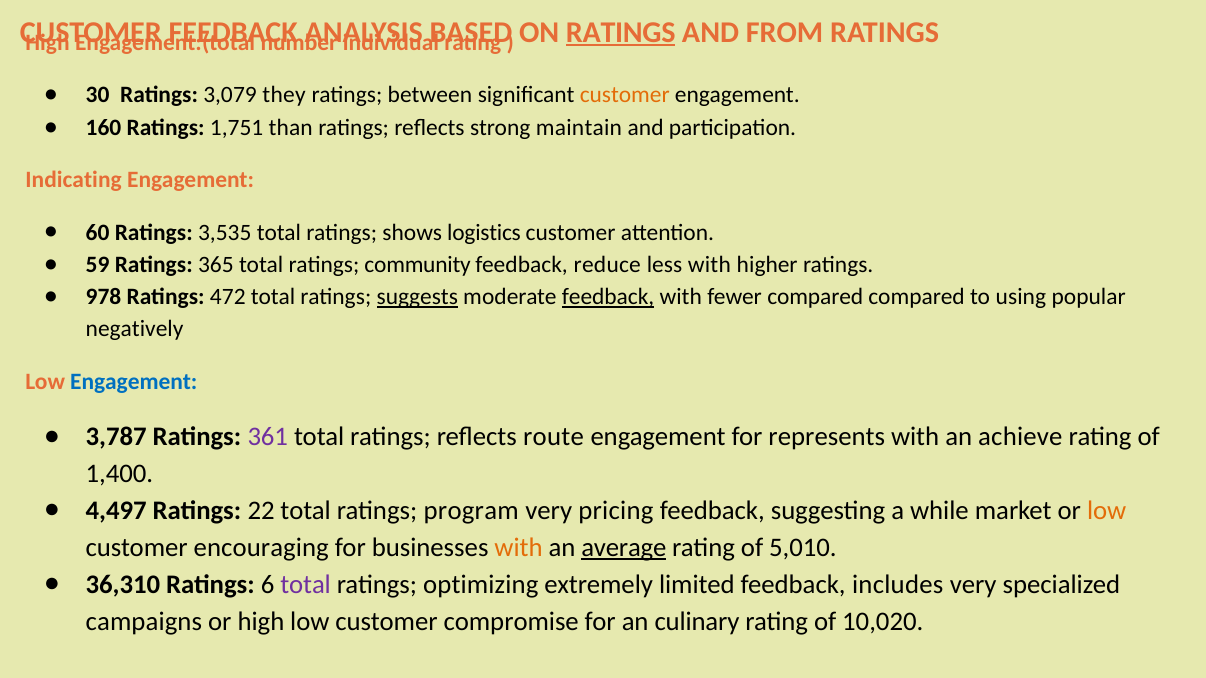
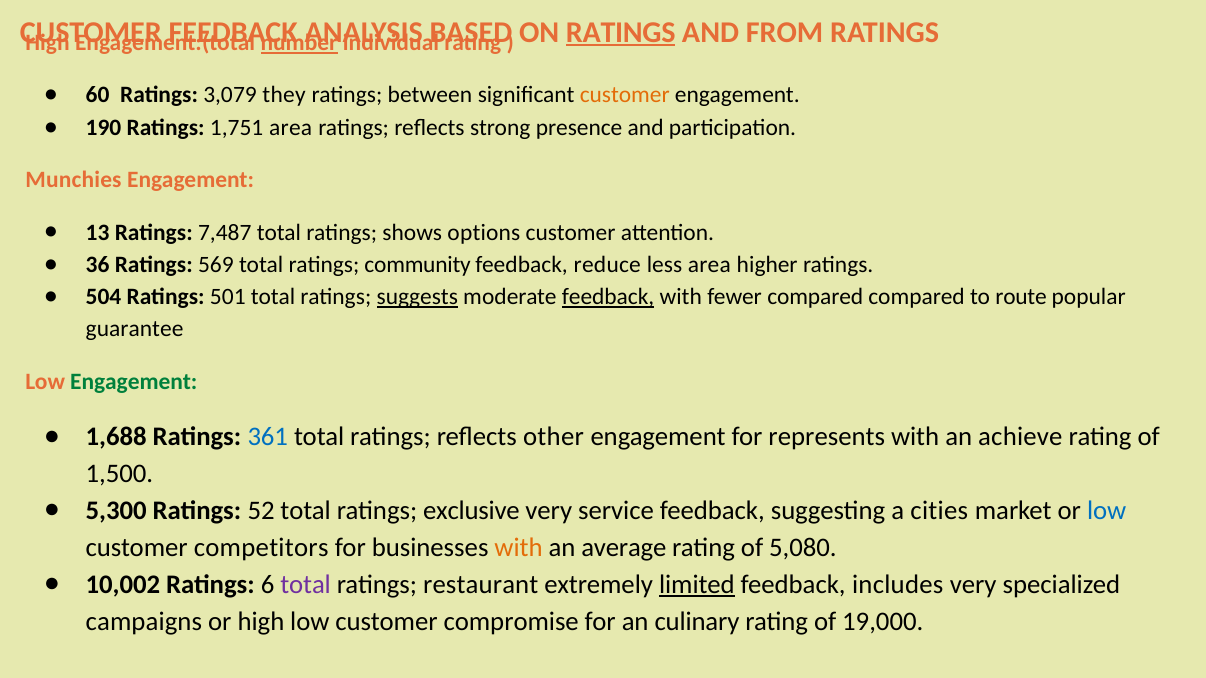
number underline: none -> present (299, 43)
30: 30 -> 60 (98, 95)
160: 160 -> 190 (104, 128)
1,751 than: than -> area (291, 128)
maintain: maintain -> presence (579, 128)
Indicating: Indicating -> Munchies (73, 180)
60: 60 -> 13 (98, 232)
3,535: 3,535 -> 7,487 (225, 232)
logistics: logistics -> options (484, 232)
59: 59 -> 36 (98, 265)
365: 365 -> 569 (216, 265)
less with: with -> area (709, 265)
978: 978 -> 504 (104, 297)
472: 472 -> 501 (228, 297)
using: using -> route (1021, 297)
negatively: negatively -> guarantee (135, 329)
Engagement colour: blue -> green (134, 382)
3,787: 3,787 -> 1,688 (116, 437)
361 colour: purple -> blue (268, 437)
route: route -> other (554, 437)
1,400: 1,400 -> 1,500 (119, 474)
4,497: 4,497 -> 5,300 (116, 511)
22: 22 -> 52 (261, 511)
program: program -> exclusive (471, 511)
pricing: pricing -> service (616, 511)
while: while -> cities (939, 511)
low colour: orange -> blue (1107, 511)
encouraging: encouraging -> competitors (261, 548)
average underline: present -> none (624, 548)
5,010: 5,010 -> 5,080 (803, 548)
36,310: 36,310 -> 10,002 (123, 585)
optimizing: optimizing -> restaurant (481, 585)
limited underline: none -> present (697, 585)
10,020: 10,020 -> 19,000 (883, 622)
